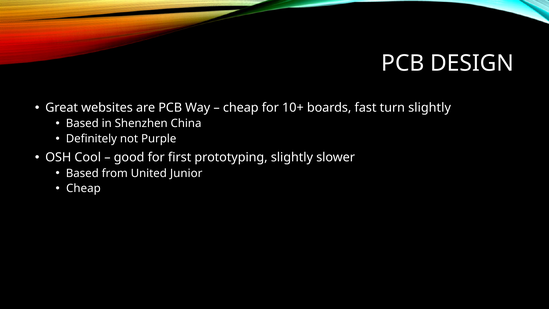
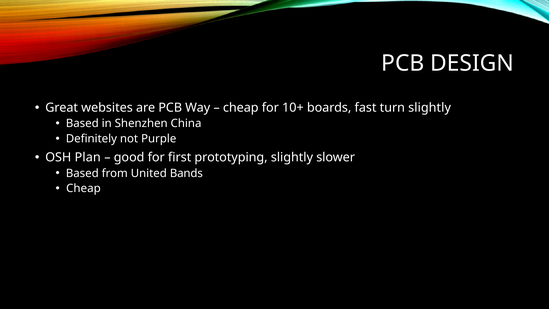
Cool: Cool -> Plan (88, 157)
Junior: Junior -> Bands (186, 173)
